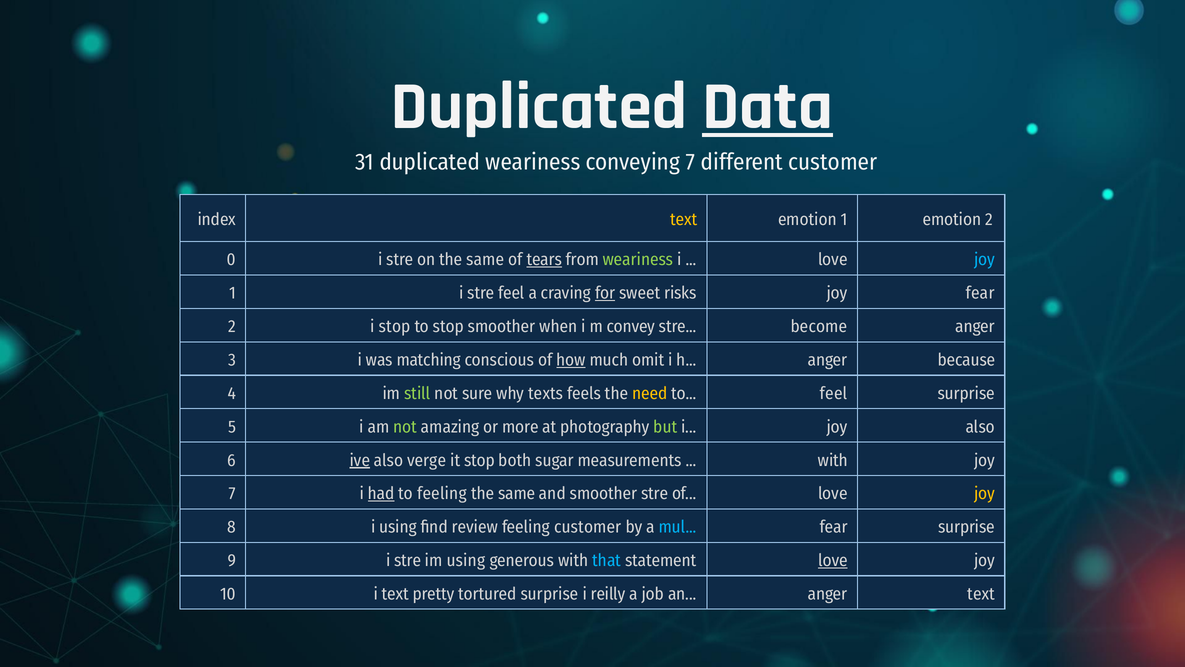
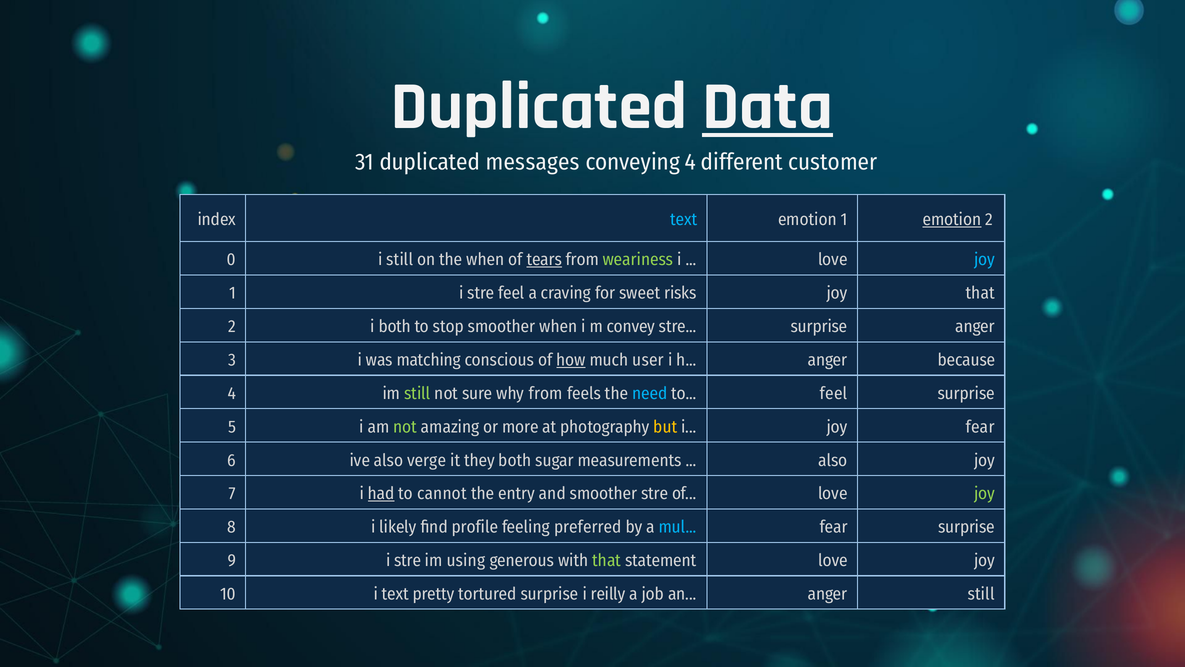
duplicated weariness: weariness -> messages (533, 162)
conveying 7: 7 -> 4 (691, 162)
text colour: yellow -> light blue (684, 219)
emotion underline: none -> present (952, 219)
0 i stre: stre -> still (400, 260)
on the same: same -> when (485, 260)
for underline: present -> none (605, 293)
joy fear: fear -> that (980, 293)
i stop: stop -> both (395, 326)
stre become: become -> surprise (819, 326)
omit: omit -> user (648, 360)
why texts: texts -> from (546, 393)
need colour: yellow -> light blue (650, 393)
but colour: light green -> yellow (665, 427)
joy also: also -> fear (980, 427)
ive underline: present -> none (360, 460)
it stop: stop -> they (480, 460)
with: with -> also (833, 460)
to feeling: feeling -> cannot (442, 493)
same: same -> entry (517, 493)
joy colour: yellow -> light green (985, 493)
i using: using -> likely (398, 527)
review: review -> profile (475, 527)
feeling customer: customer -> preferred (588, 527)
that colour: light blue -> light green (607, 560)
love underline: present -> none (833, 560)
anger text: text -> still (981, 594)
